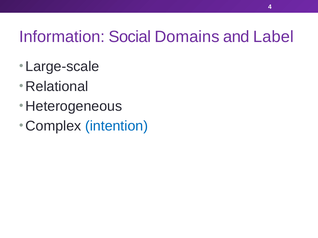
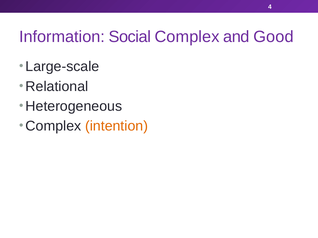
Social Domains: Domains -> Complex (187, 37)
Label: Label -> Good (274, 37)
intention colour: blue -> orange (117, 126)
